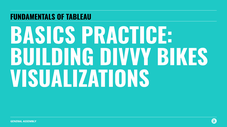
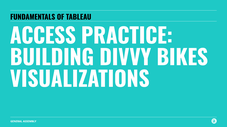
BASICS: BASICS -> ACCESS (43, 37)
